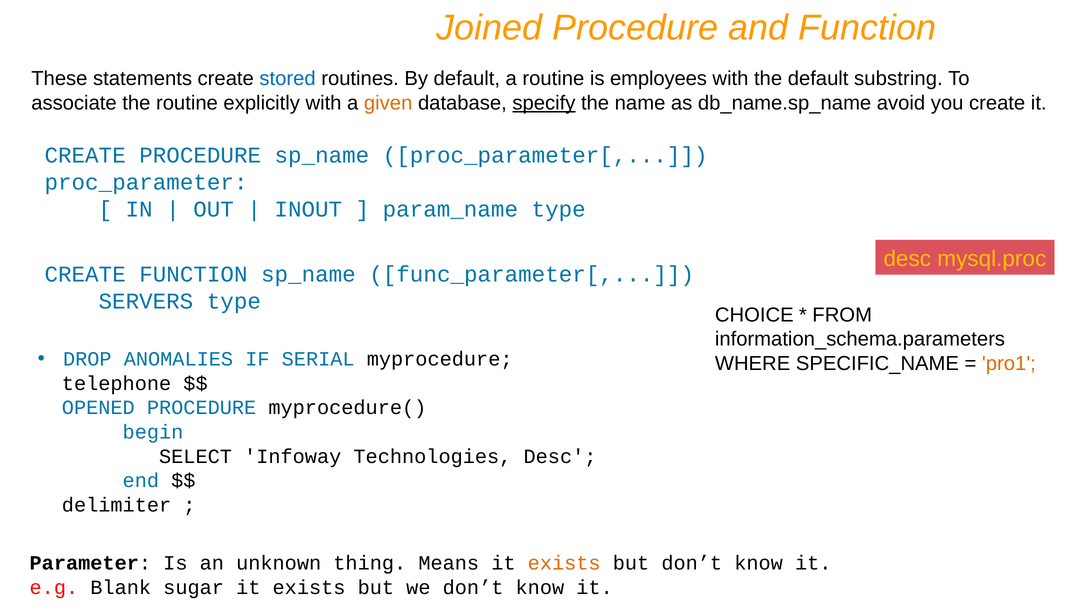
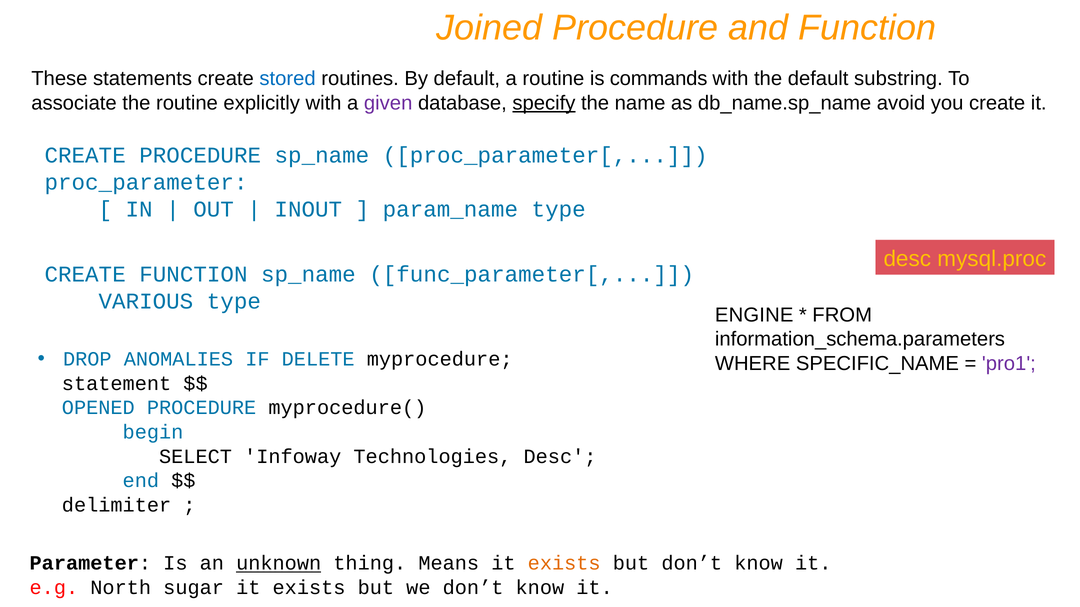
employees: employees -> commands (659, 79)
given colour: orange -> purple (388, 103)
SERVERS: SERVERS -> VARIOUS (146, 301)
CHOICE: CHOICE -> ENGINE (754, 315)
SERIAL: SERIAL -> DELETE (318, 360)
pro1 colour: orange -> purple (1009, 364)
telephone: telephone -> statement (117, 384)
unknown underline: none -> present (279, 564)
Blank: Blank -> North (121, 588)
